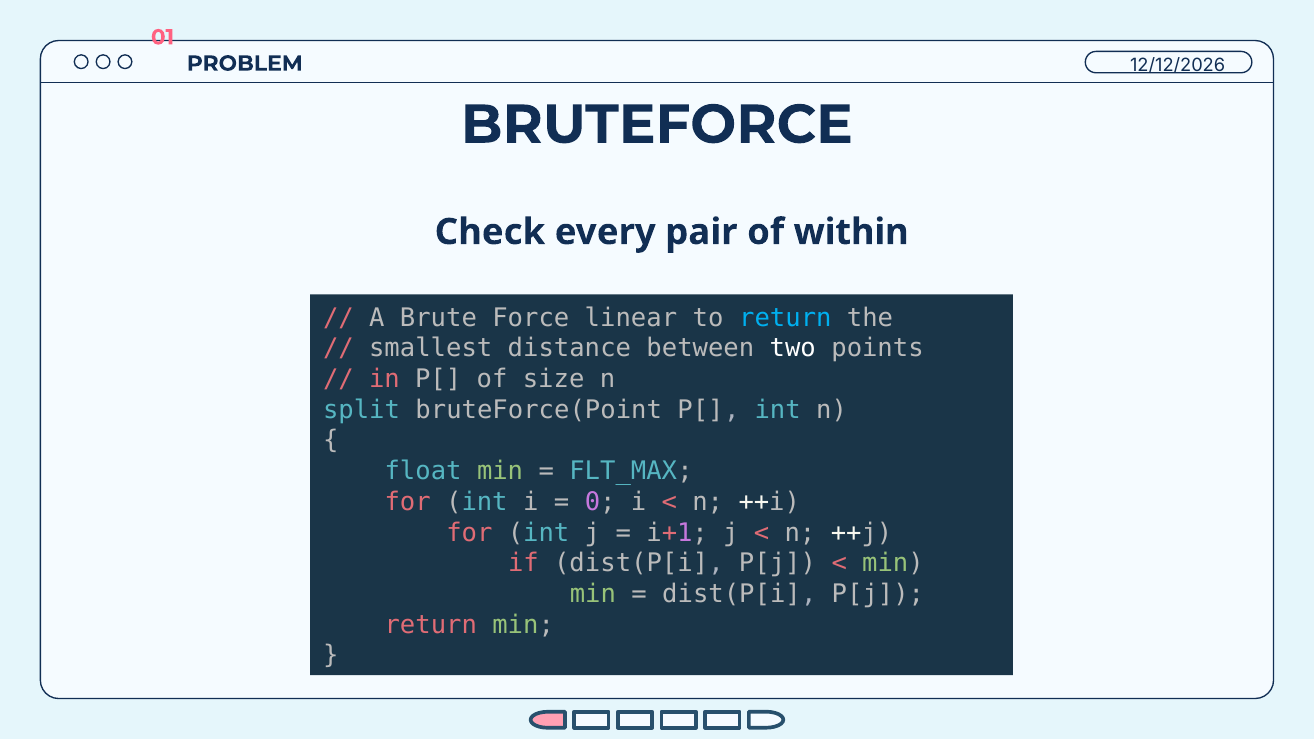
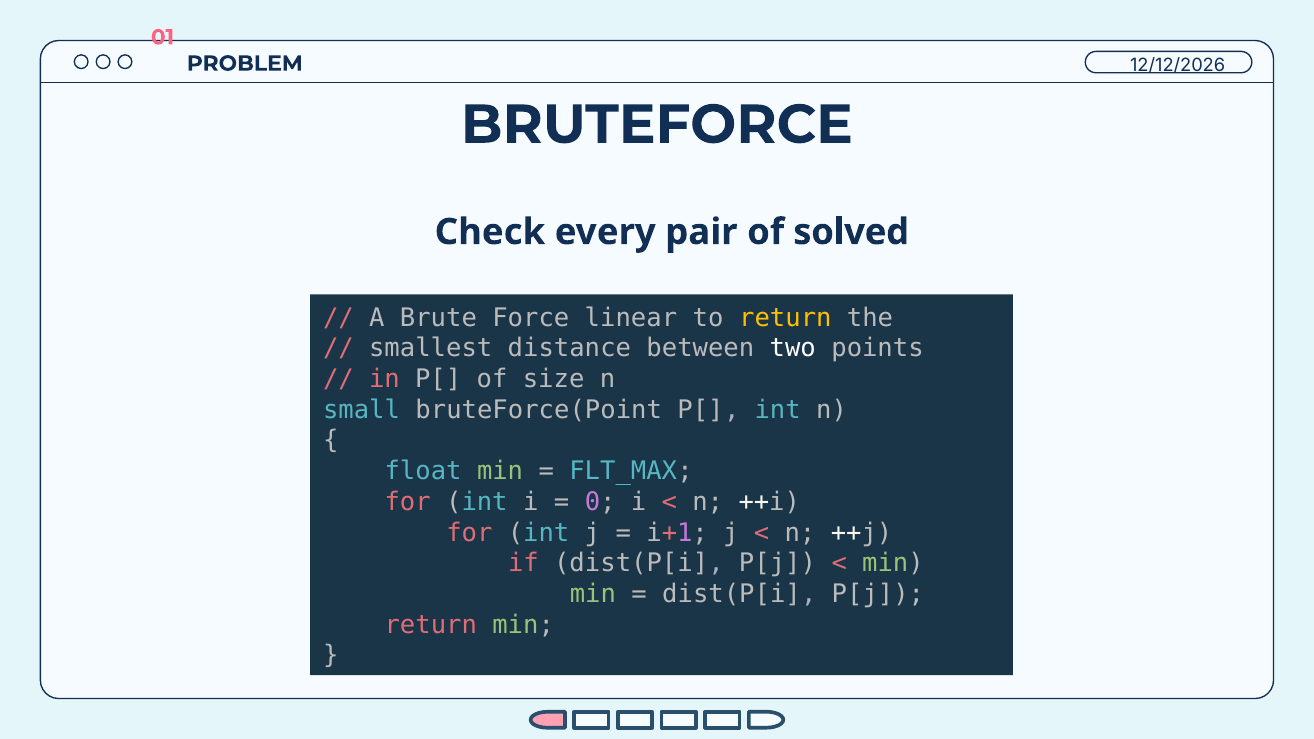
within: within -> solved (851, 232)
return colour: light blue -> yellow (785, 318)
split: split -> small (362, 410)
